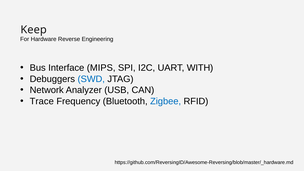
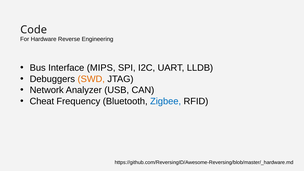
Keep: Keep -> Code (34, 30)
WITH: WITH -> LLDB (200, 68)
SWD colour: blue -> orange (91, 79)
Trace: Trace -> Cheat (42, 101)
